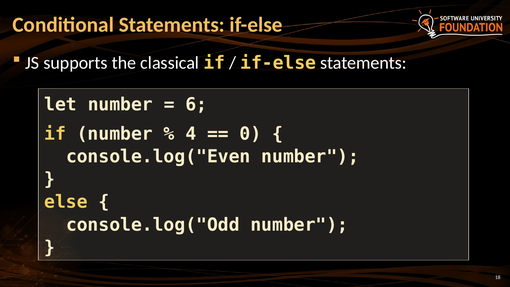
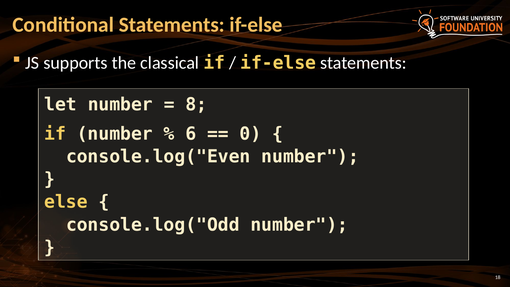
6: 6 -> 8 (196, 105)
4: 4 -> 6 (191, 134)
